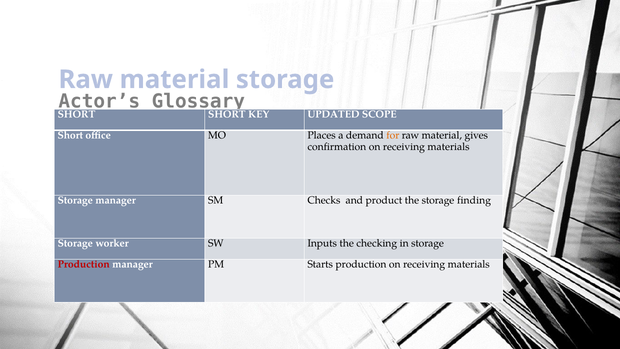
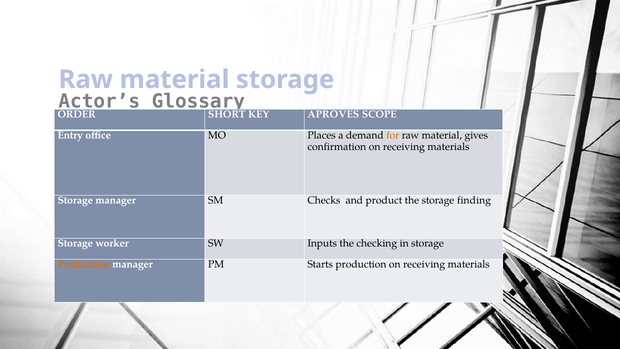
SHORT: SHORT -> ORDER (77, 114)
UPDATED: UPDATED -> APROVES (333, 114)
Short: Short -> Entry (70, 135)
Production colour: red -> orange (84, 264)
